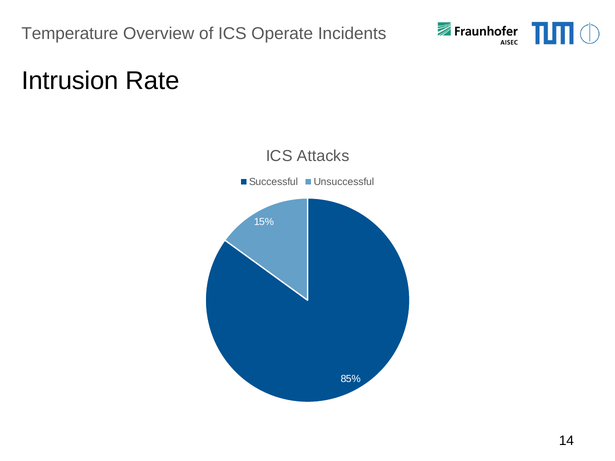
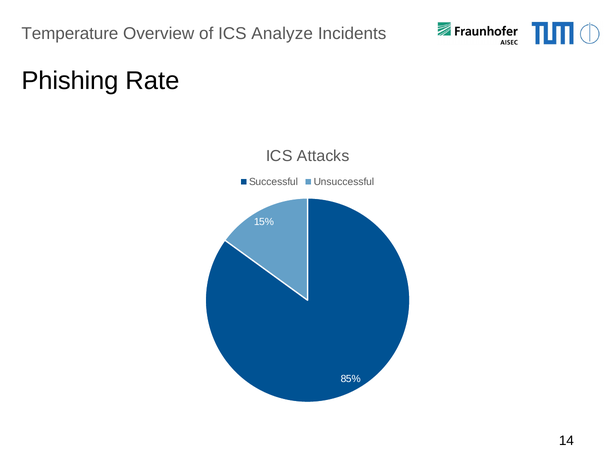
Operate: Operate -> Analyze (282, 34)
Intrusion: Intrusion -> Phishing (70, 81)
